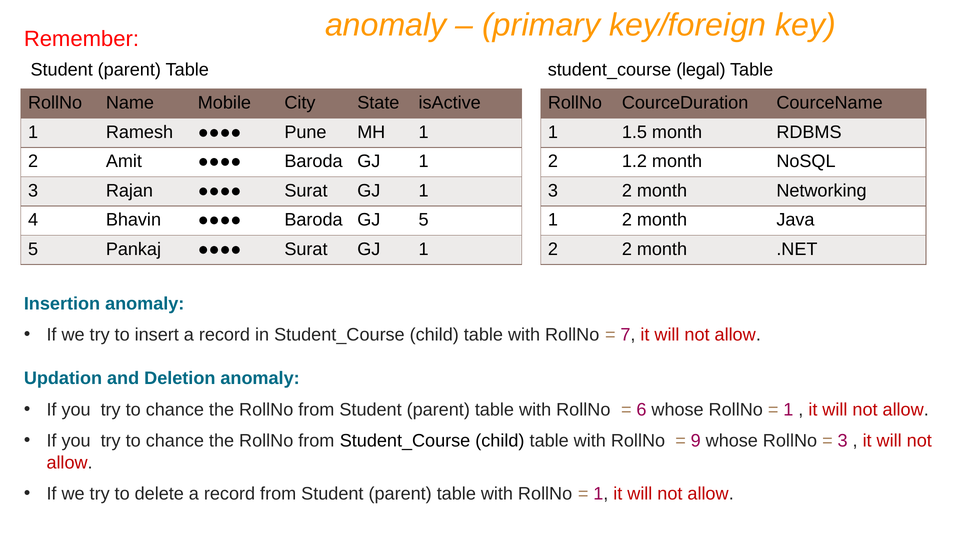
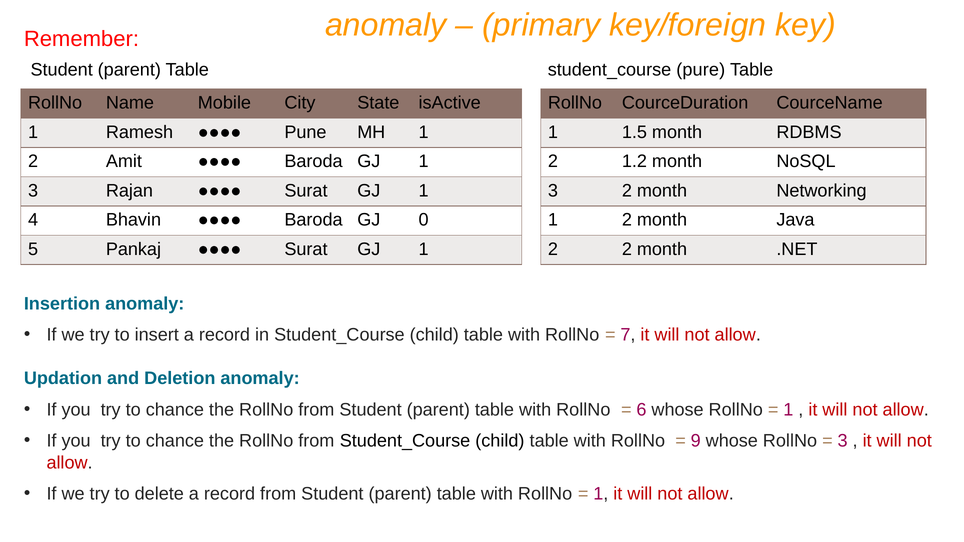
legal: legal -> pure (701, 70)
GJ 5: 5 -> 0 (424, 220)
